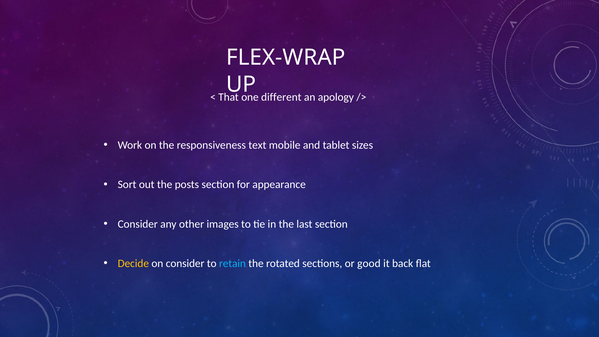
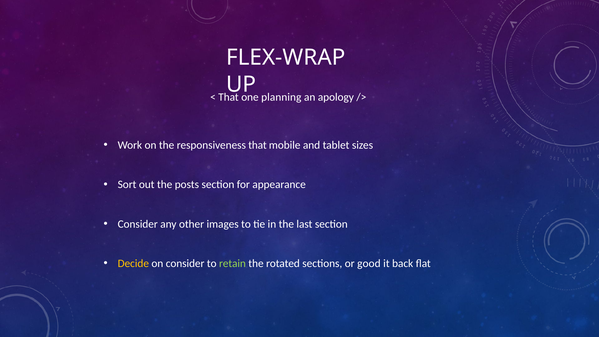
different: different -> planning (281, 97)
responsiveness text: text -> that (257, 145)
retain colour: light blue -> light green (232, 263)
